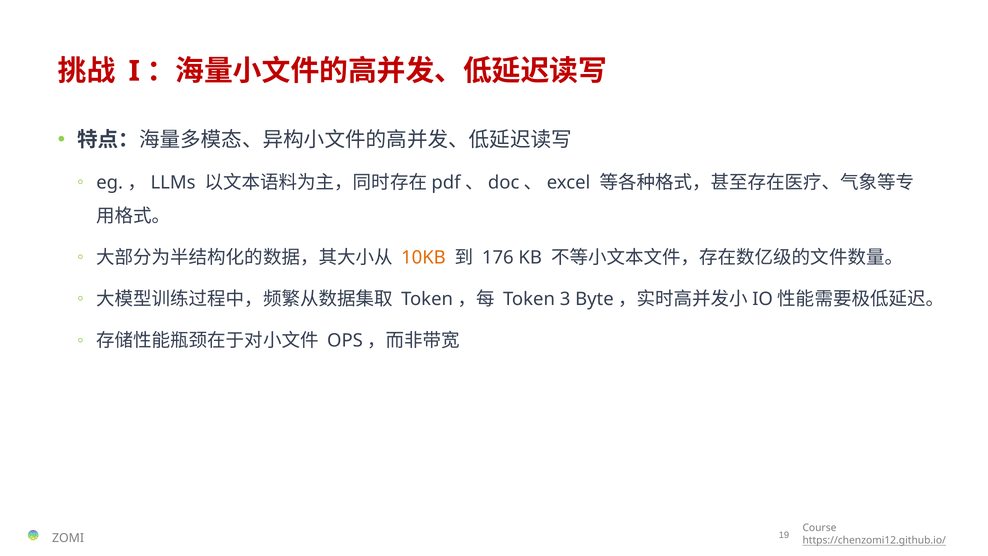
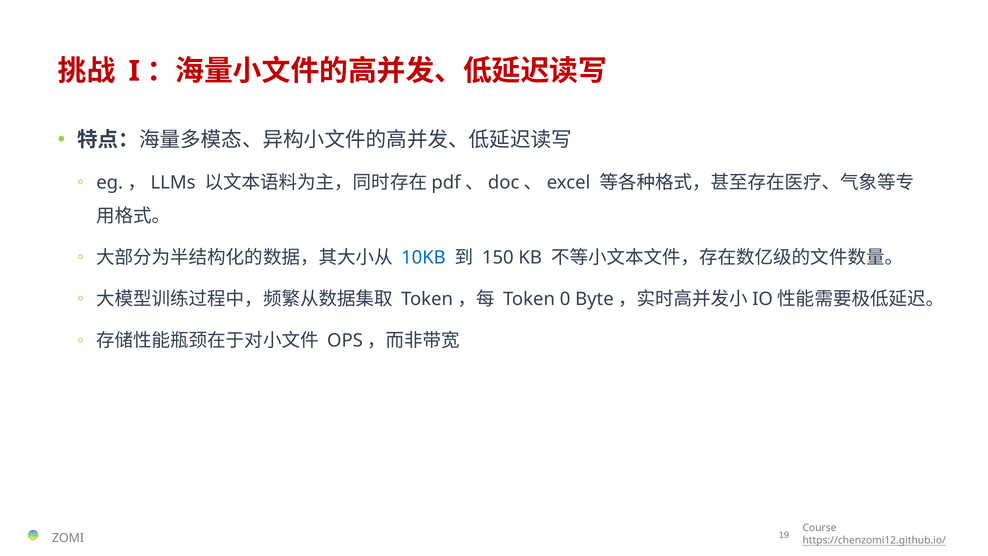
10KB colour: orange -> blue (423, 257)
176: 176 -> 150 (498, 257)
3: 3 -> 0 (565, 299)
